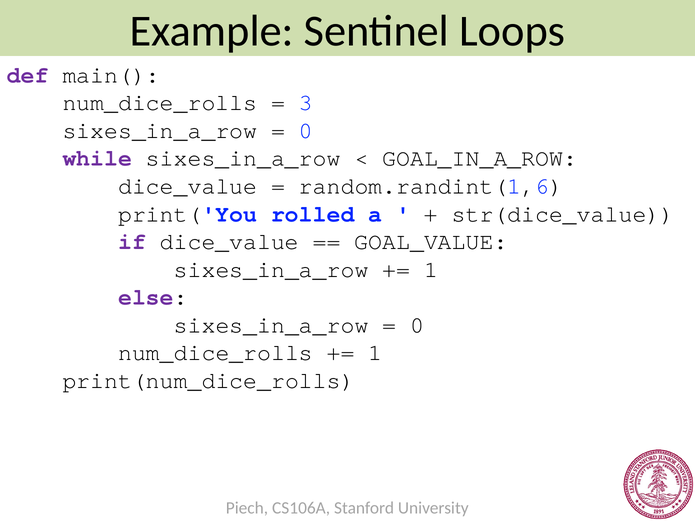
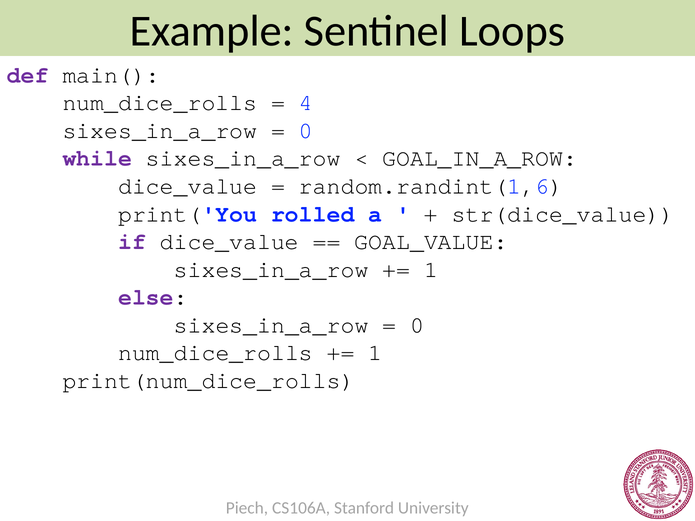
3: 3 -> 4 (306, 103)
